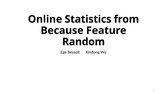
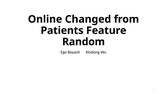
Statistics: Statistics -> Changed (88, 19)
Because: Because -> Patients (62, 30)
